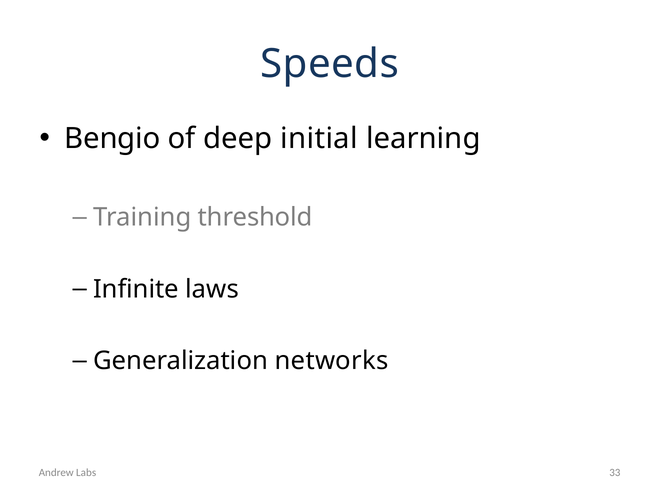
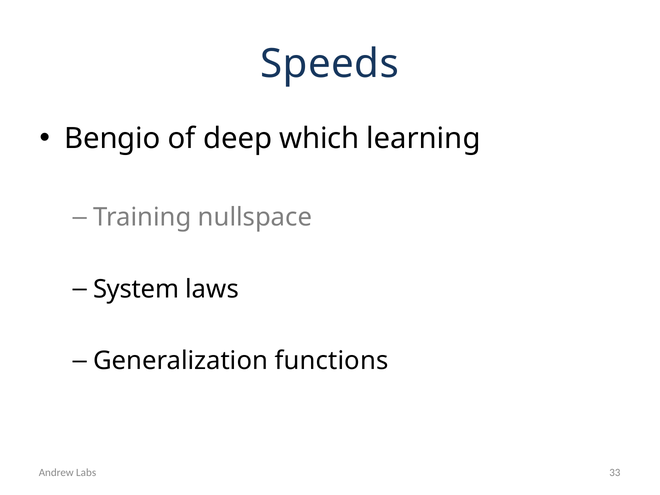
initial: initial -> which (319, 138)
threshold: threshold -> nullspace (255, 217)
Infinite: Infinite -> System (136, 289)
networks: networks -> functions (332, 361)
